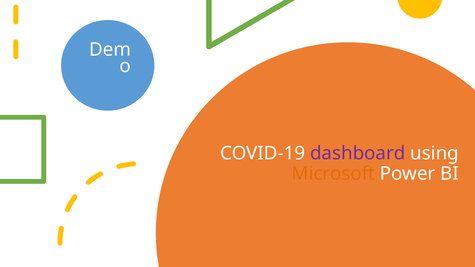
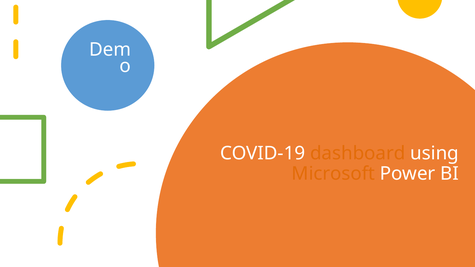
dashboard colour: purple -> orange (358, 153)
